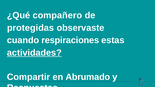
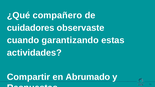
protegidas: protegidas -> cuidadores (31, 28)
respiraciones: respiraciones -> garantizando (70, 40)
actividades underline: present -> none (34, 53)
